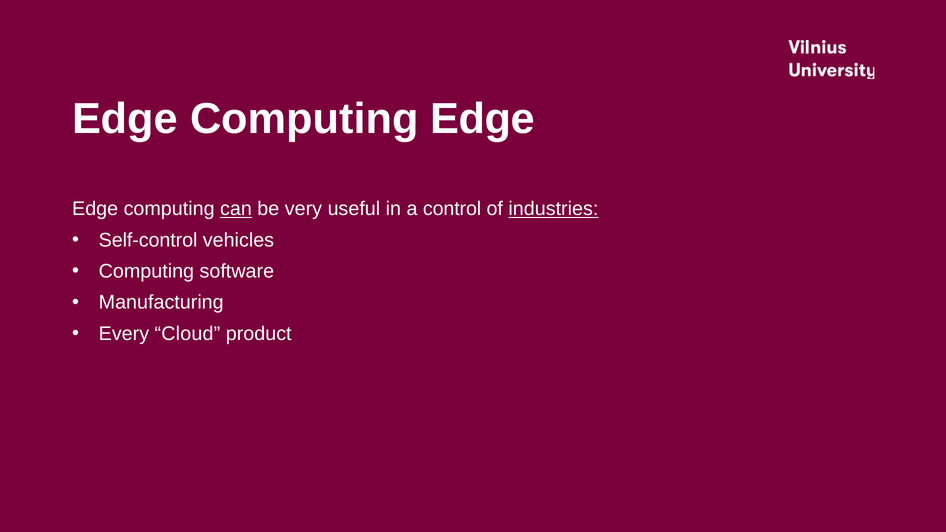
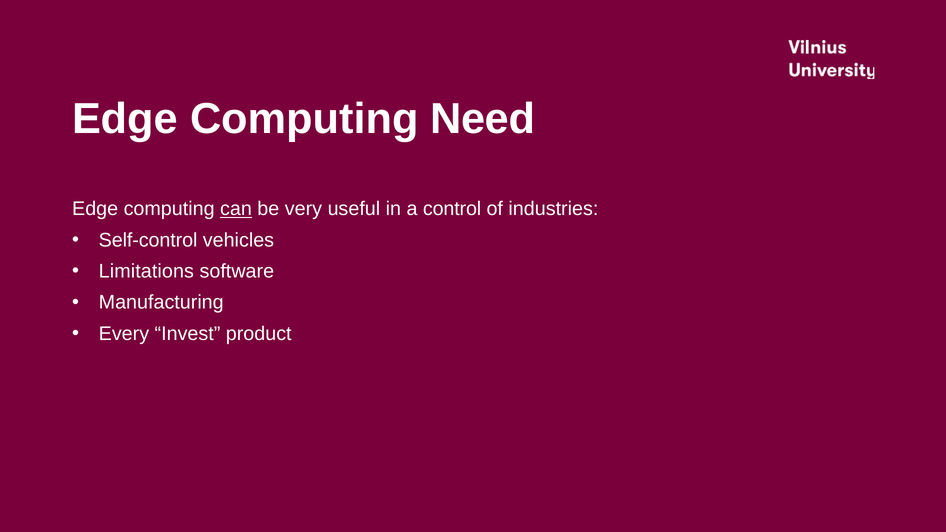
Computing Edge: Edge -> Need (483, 119)
industries underline: present -> none (553, 209)
Computing: Computing -> Limitations (146, 271)
Cloud: Cloud -> Invest (187, 334)
